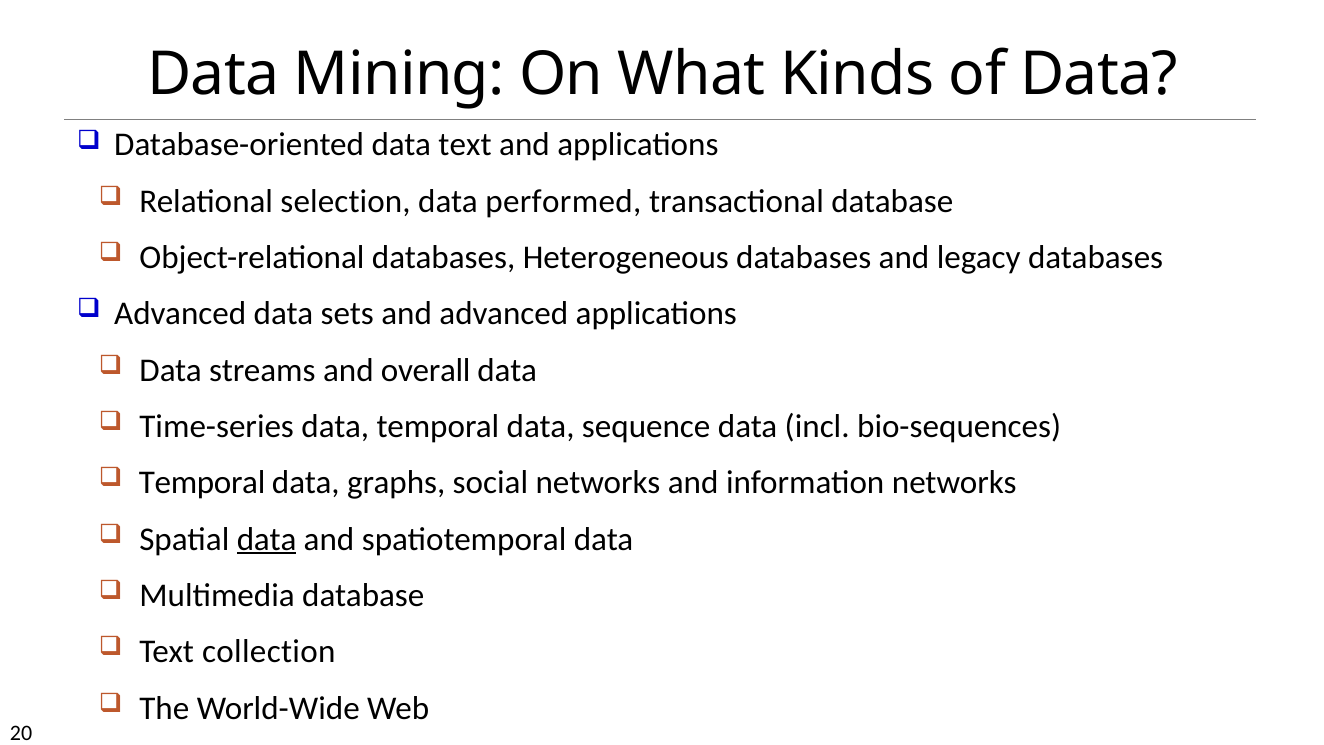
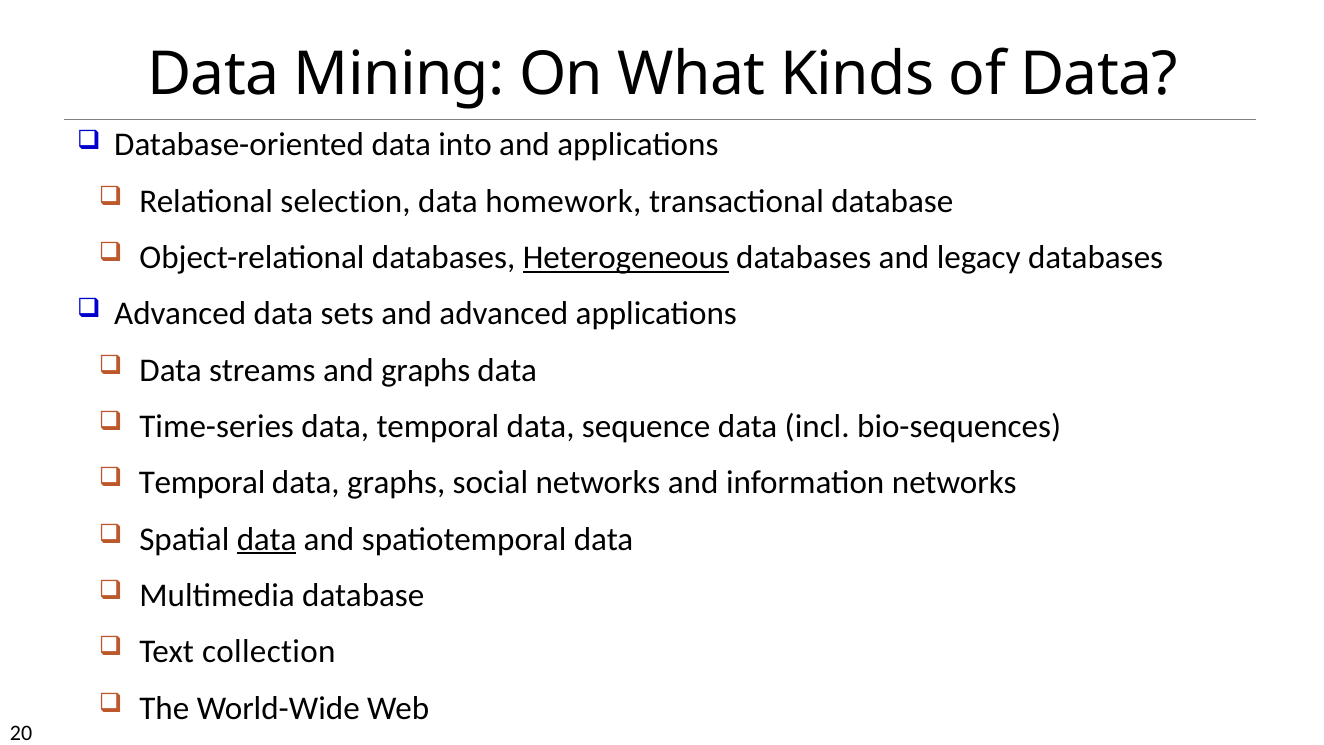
data text: text -> into (465, 145)
performed: performed -> homework (563, 201)
Heterogeneous underline: none -> present (626, 258)
and overall: overall -> graphs (426, 370)
